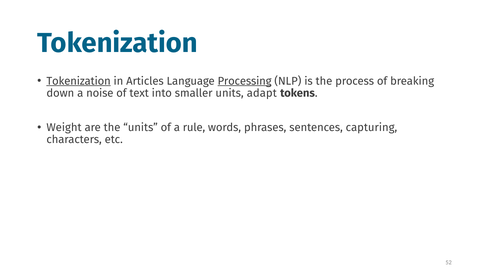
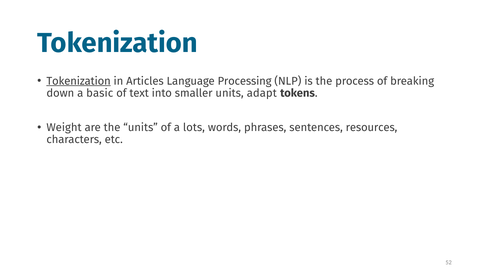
Processing underline: present -> none (245, 81)
noise: noise -> basic (100, 93)
rule: rule -> lots (194, 127)
capturing: capturing -> resources (372, 127)
